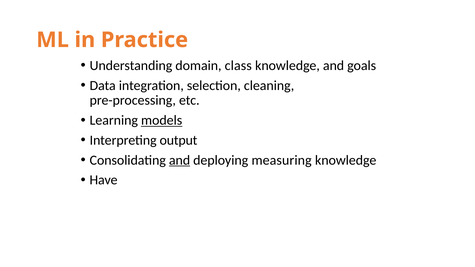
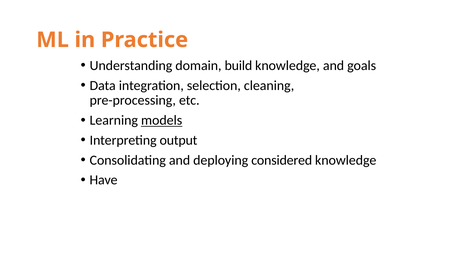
class: class -> build (238, 66)
and underline: present -> none (180, 160)
measuring: measuring -> considered (282, 160)
